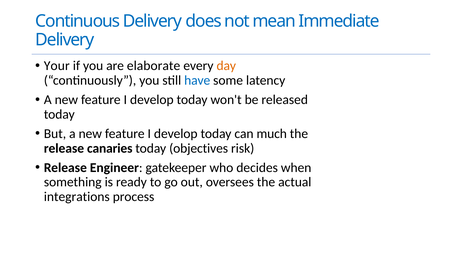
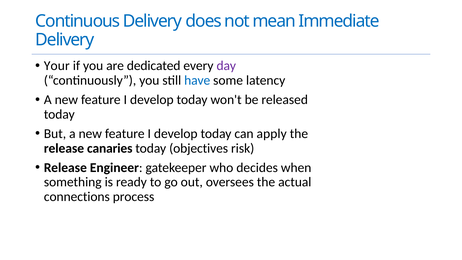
elaborate: elaborate -> dedicated (154, 66)
day colour: orange -> purple (226, 66)
much: much -> apply (272, 134)
integrations: integrations -> connections (77, 197)
